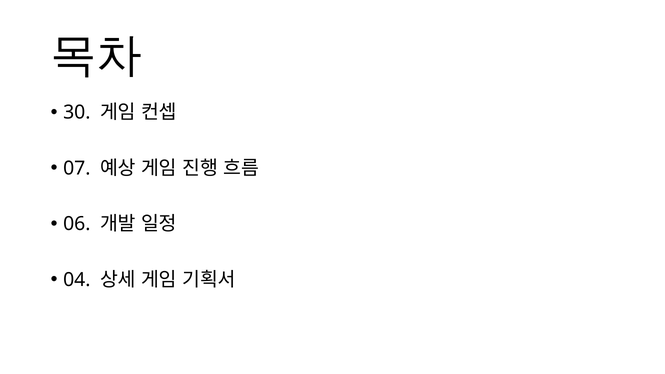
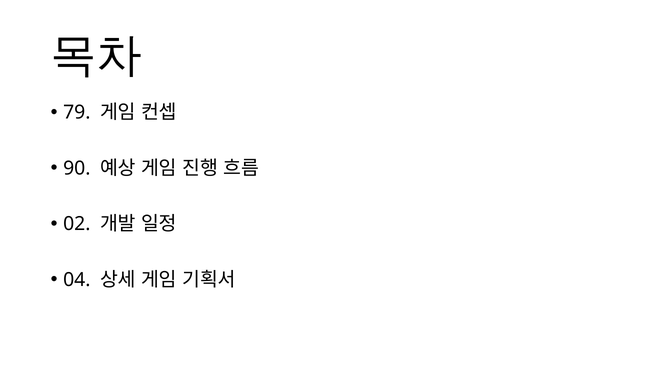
30: 30 -> 79 (77, 112)
07: 07 -> 90 (77, 168)
06: 06 -> 02 (77, 224)
